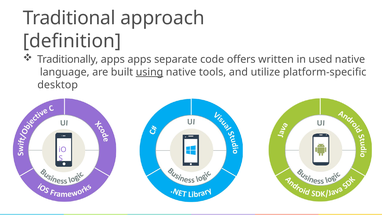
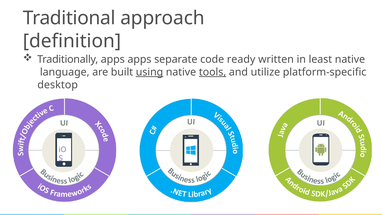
offers: offers -> ready (241, 59)
used: used -> least (320, 59)
tools underline: none -> present (213, 72)
